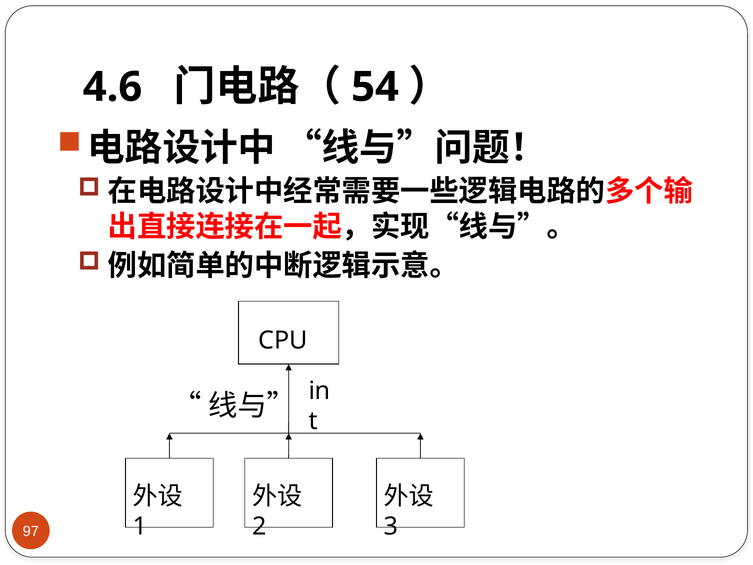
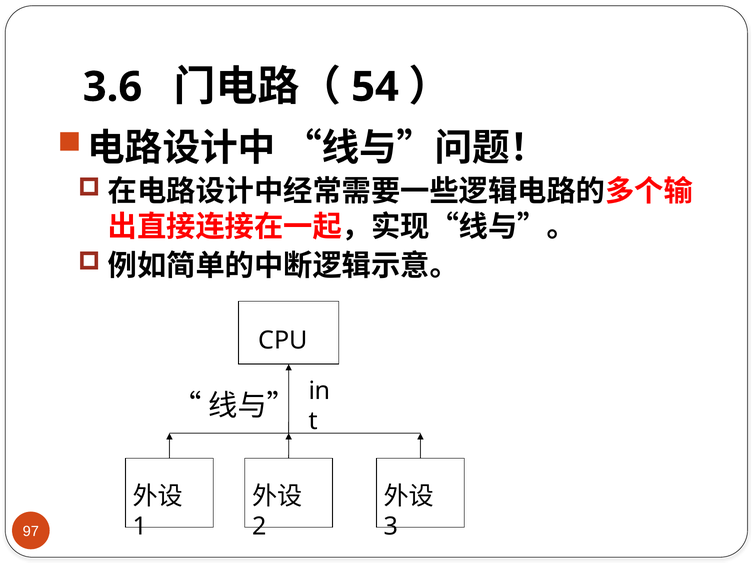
4.6: 4.6 -> 3.6 (112, 87)
